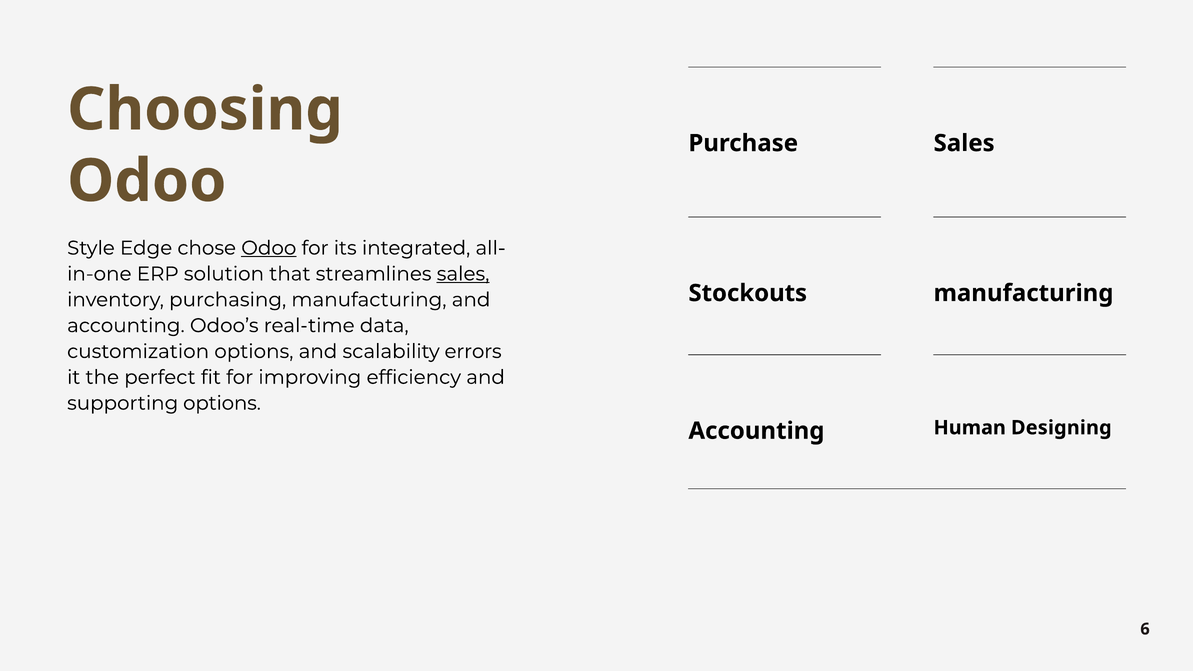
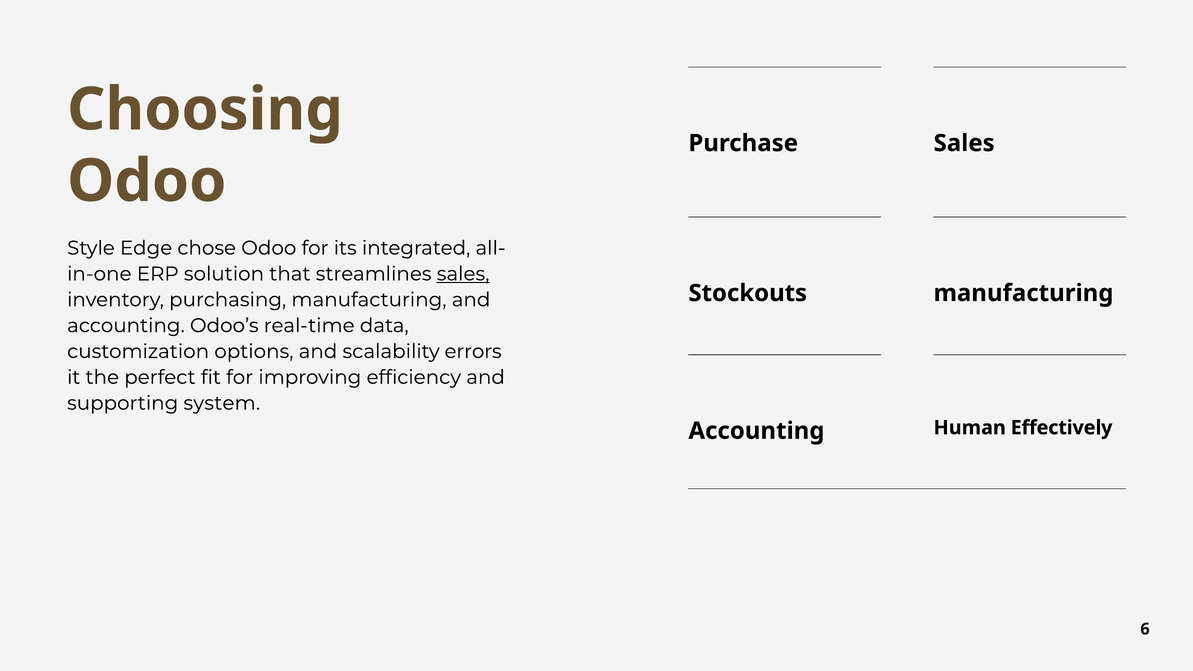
Odoo underline: present -> none (269, 248)
supporting options: options -> system (222, 403)
Designing: Designing -> Effectively (1062, 428)
